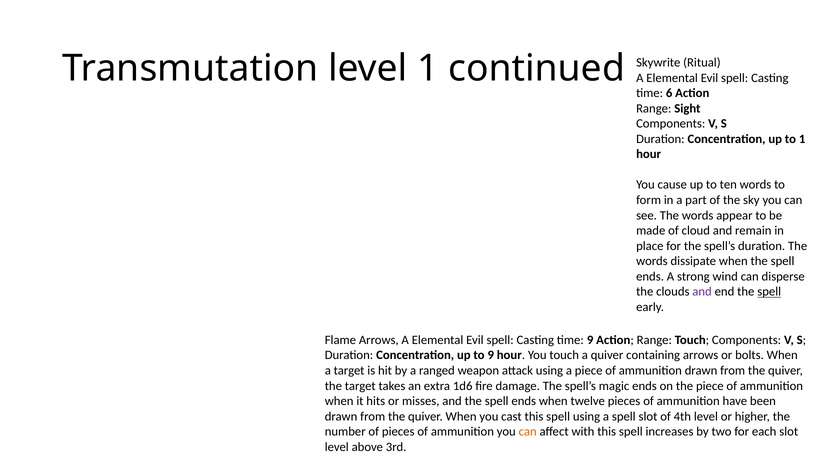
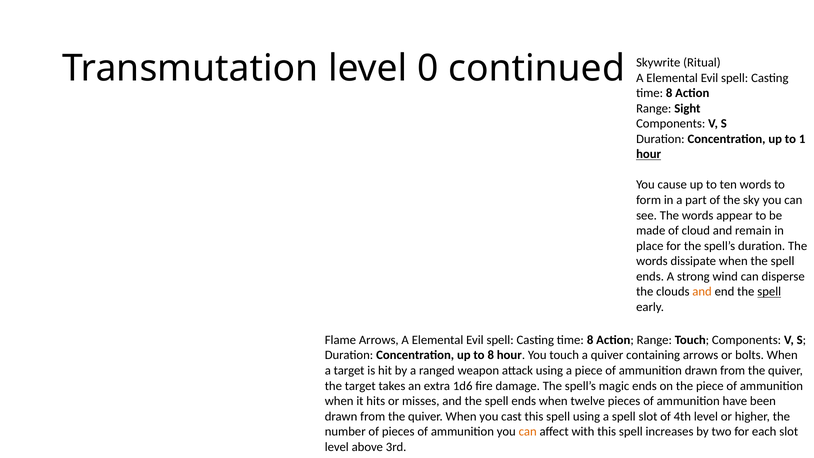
level 1: 1 -> 0 (428, 68)
6: 6 -> 8 (669, 93)
hour underline: none -> present (649, 154)
and colour: purple -> orange (702, 292)
9: 9 -> 8 (590, 340)
to 9: 9 -> 8 (491, 355)
